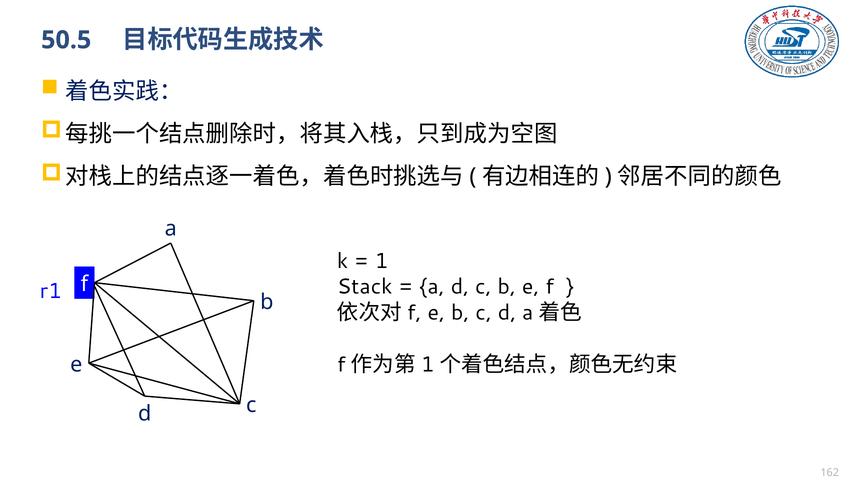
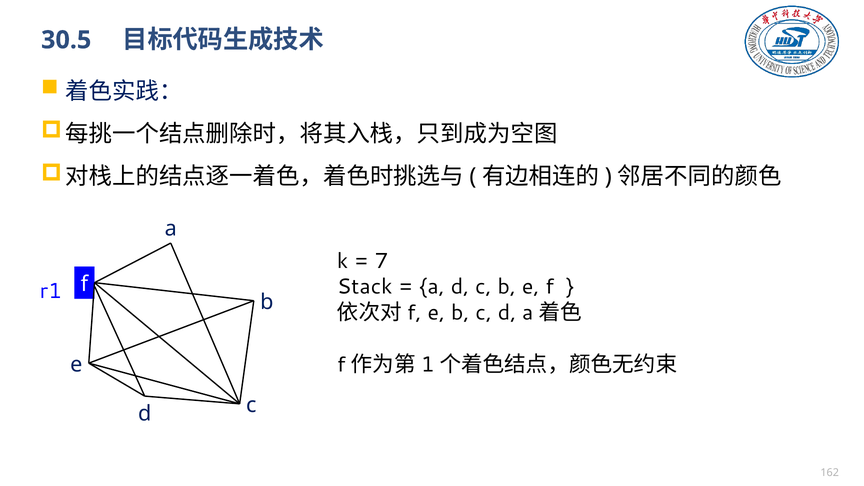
50.5: 50.5 -> 30.5 (66, 40)
1: 1 -> 7 (382, 261)
